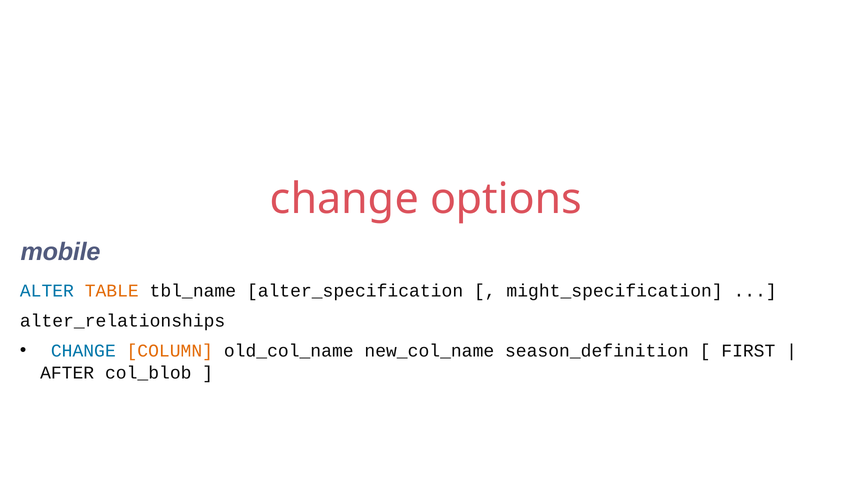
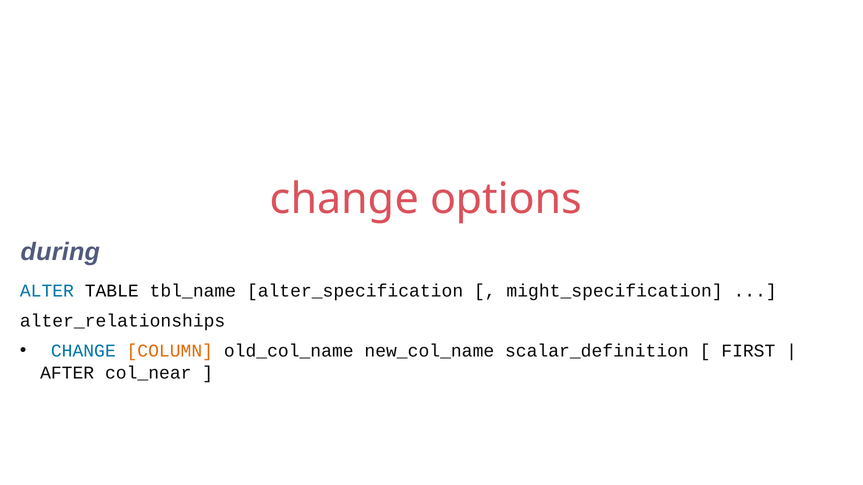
mobile: mobile -> during (60, 252)
TABLE colour: orange -> black (112, 291)
season_definition: season_definition -> scalar_definition (597, 351)
col_blob: col_blob -> col_near (148, 373)
